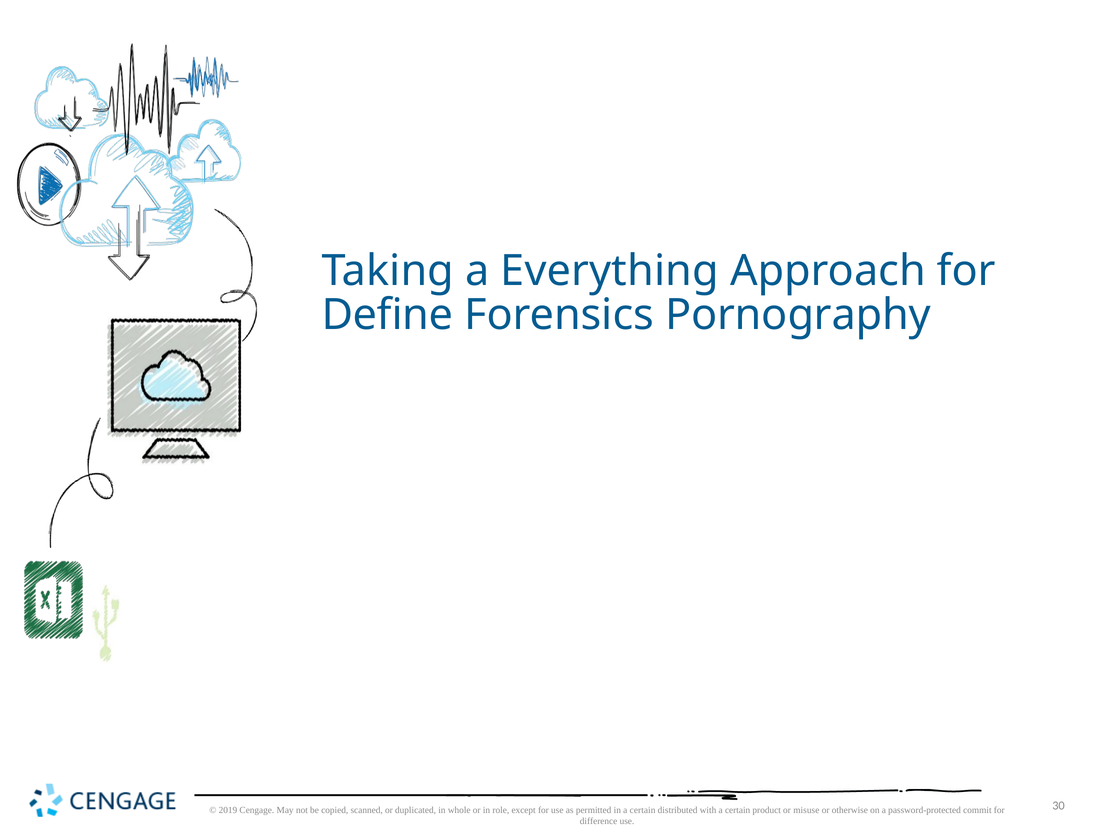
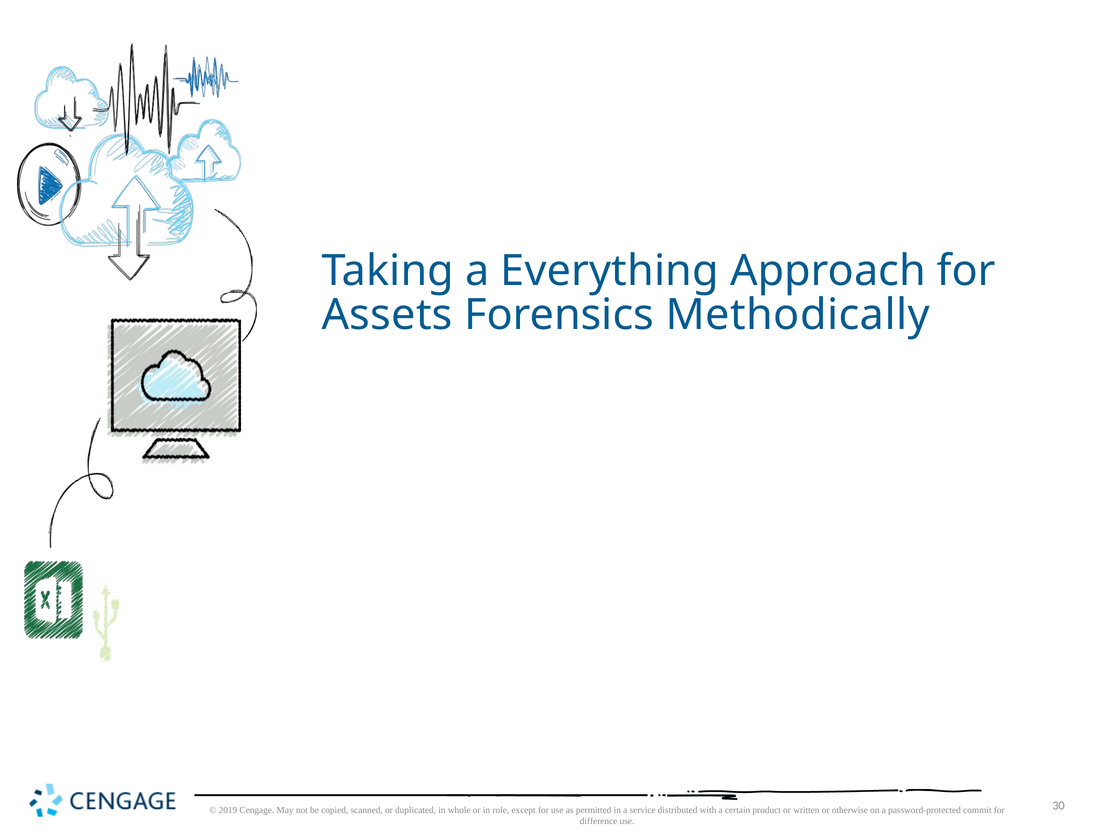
Define: Define -> Assets (387, 315)
Pornography: Pornography -> Methodically (798, 315)
in a certain: certain -> service (643, 811)
misuse: misuse -> written (806, 811)
